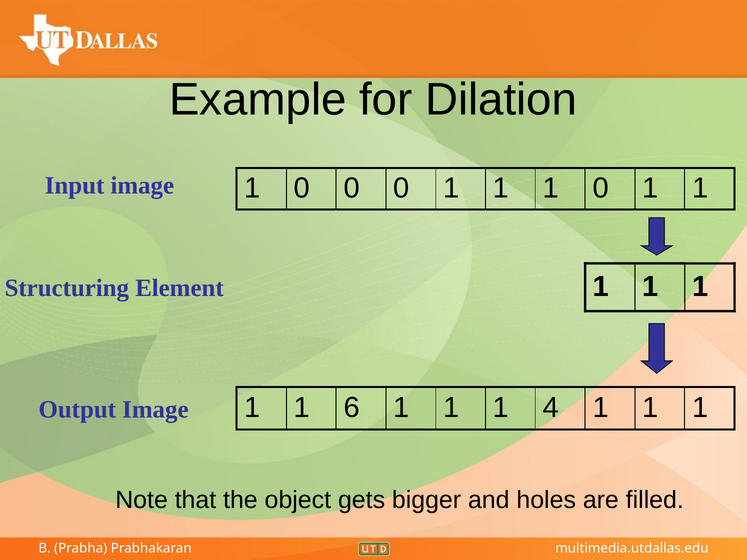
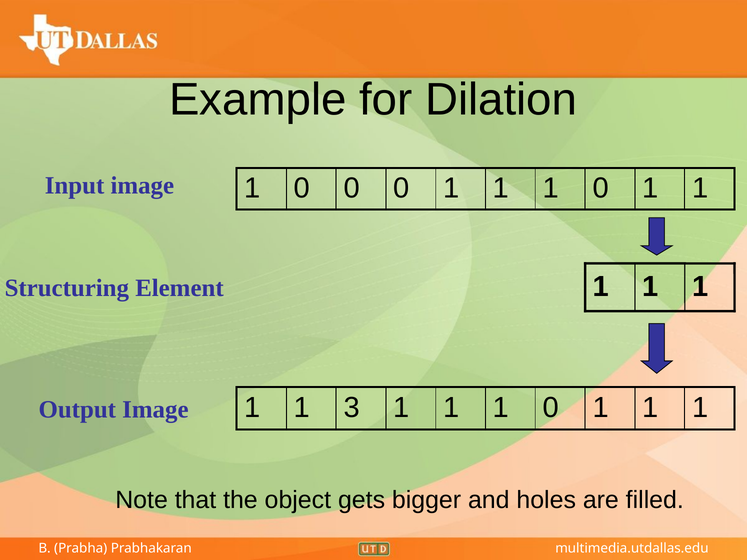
6: 6 -> 3 (352, 408)
4: 4 -> 0 (551, 408)
